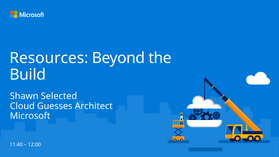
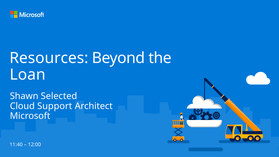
Build: Build -> Loan (28, 75)
Guesses: Guesses -> Support (55, 106)
